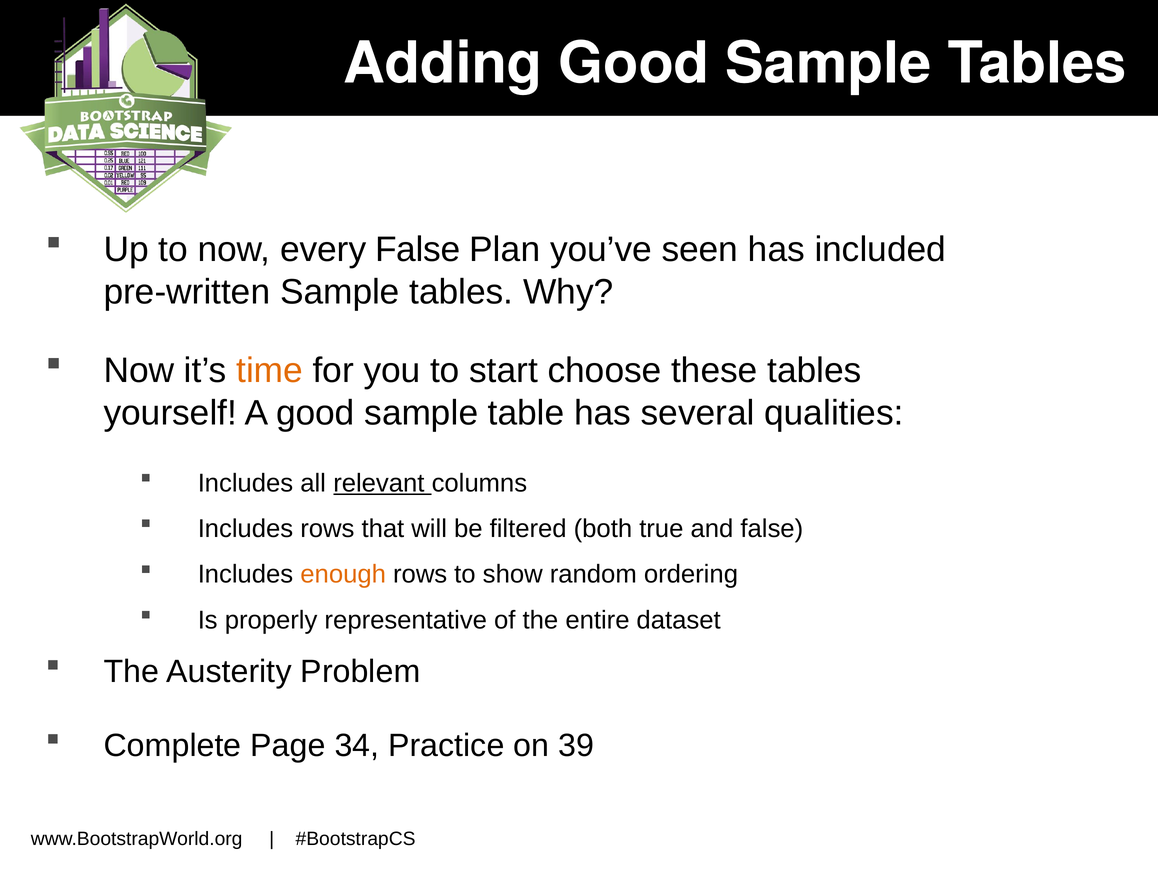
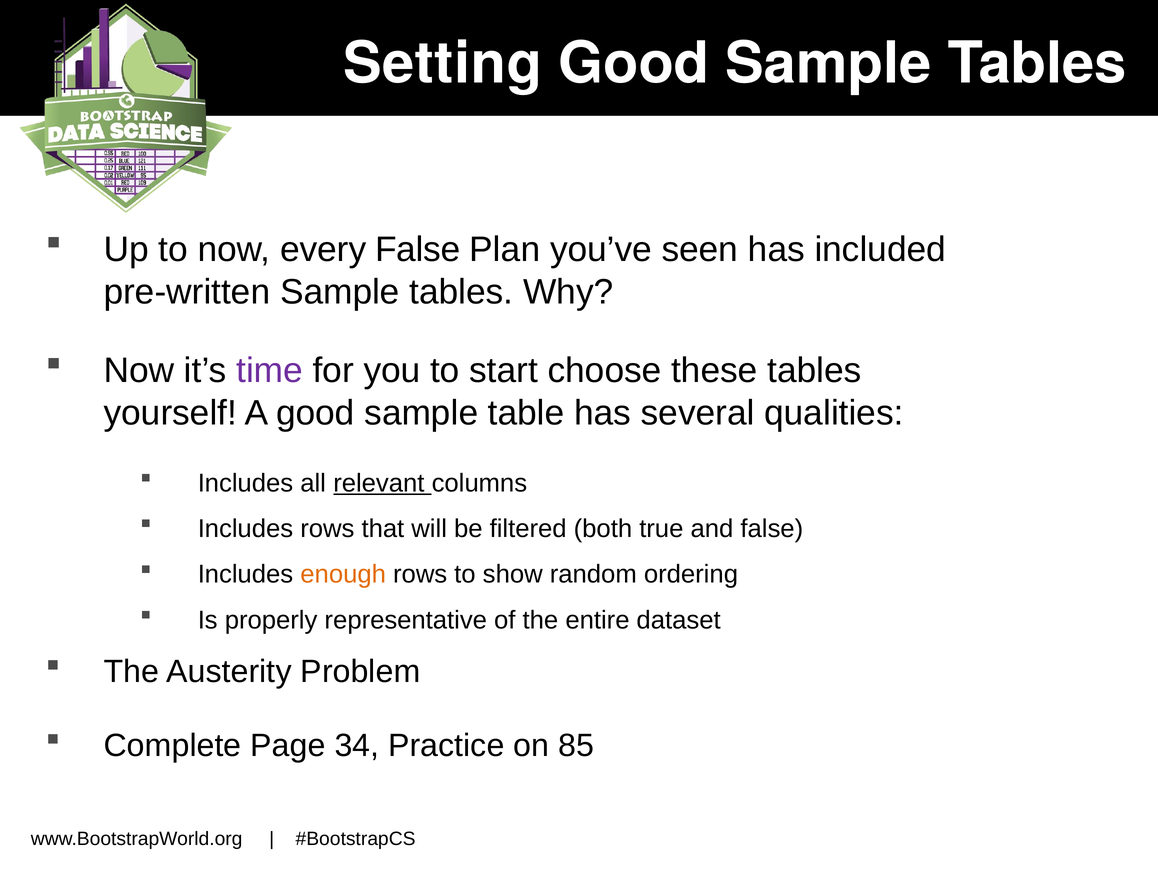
Adding: Adding -> Setting (443, 64)
time colour: orange -> purple (270, 370)
39: 39 -> 85 (576, 745)
